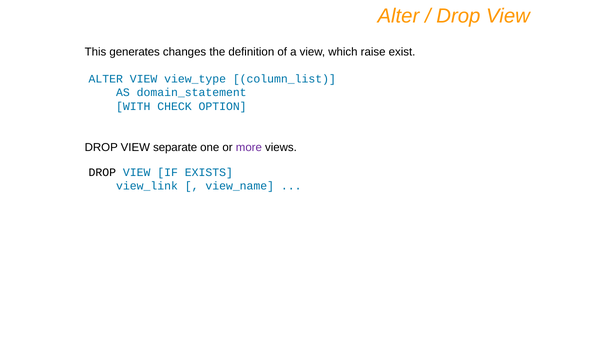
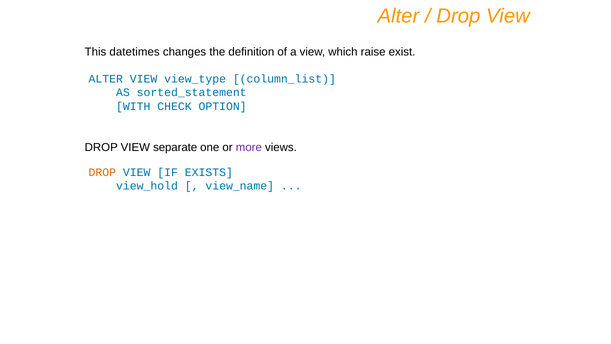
generates: generates -> datetimes (135, 52)
domain_statement: domain_statement -> sorted_statement (192, 92)
DROP colour: black -> orange (102, 172)
view_link: view_link -> view_hold (147, 186)
